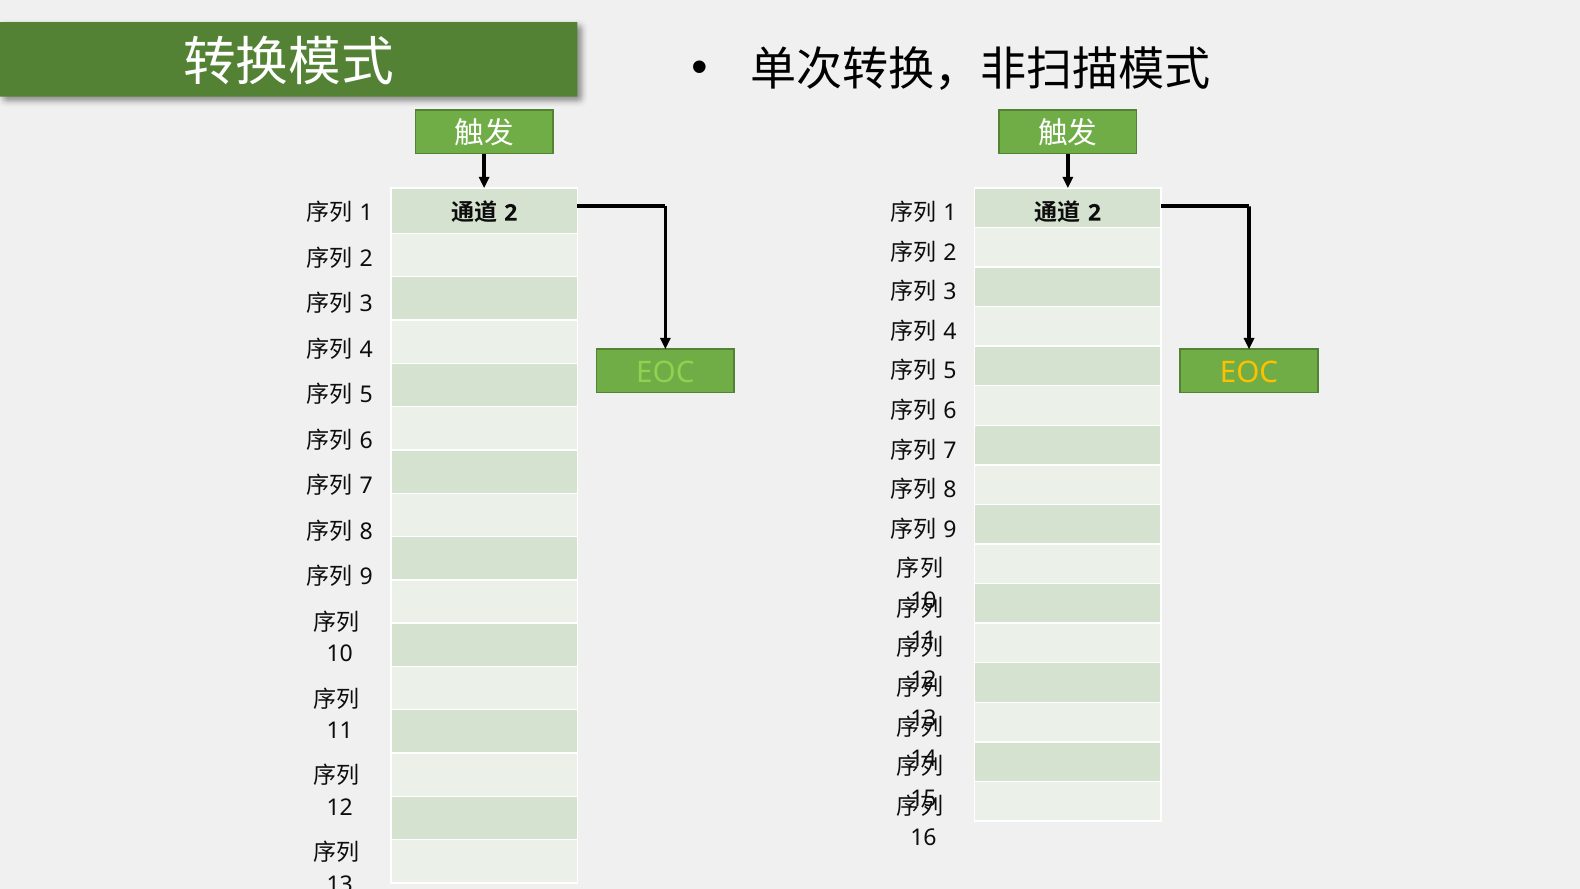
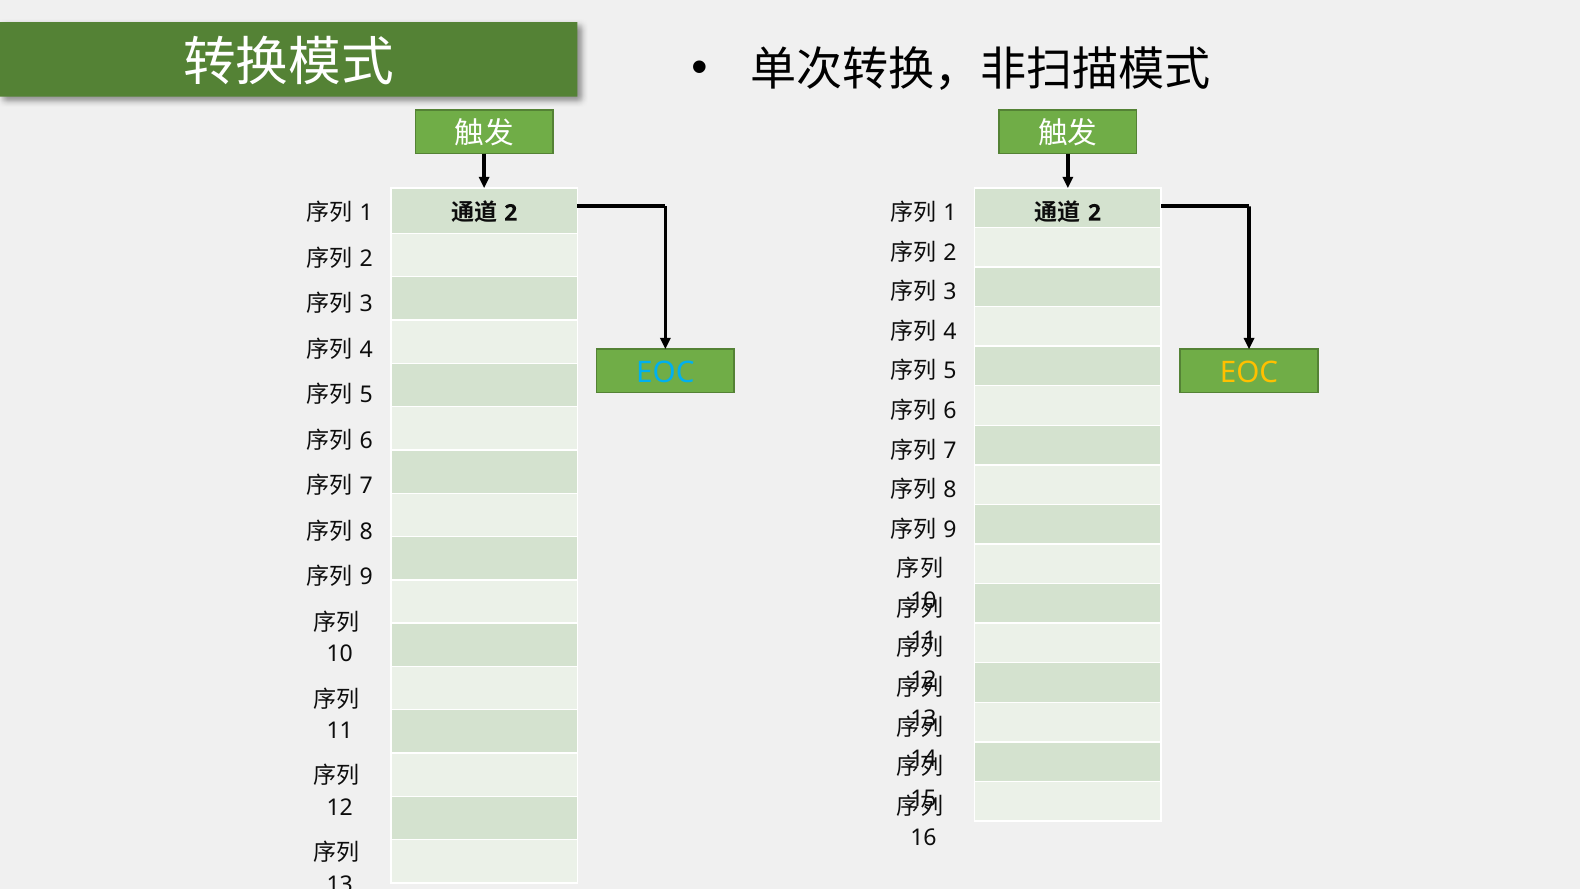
EOC colour: light green -> light blue (665, 373)
